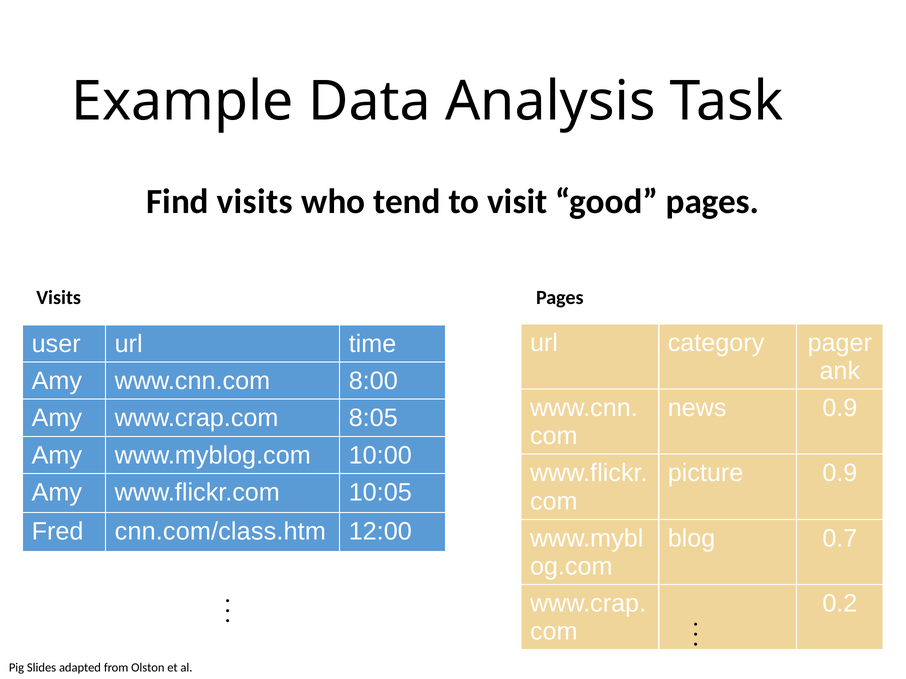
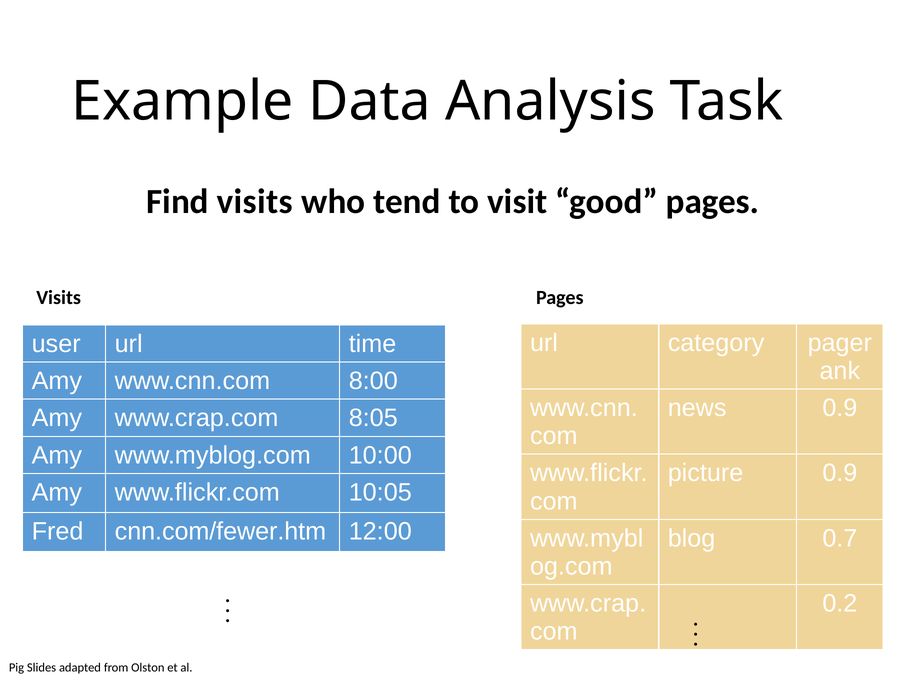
cnn.com/class.htm: cnn.com/class.htm -> cnn.com/fewer.htm (220, 532)
